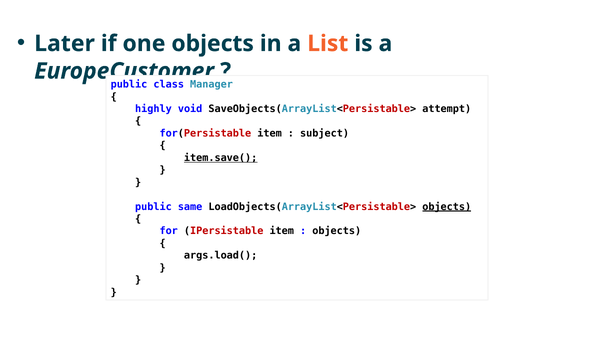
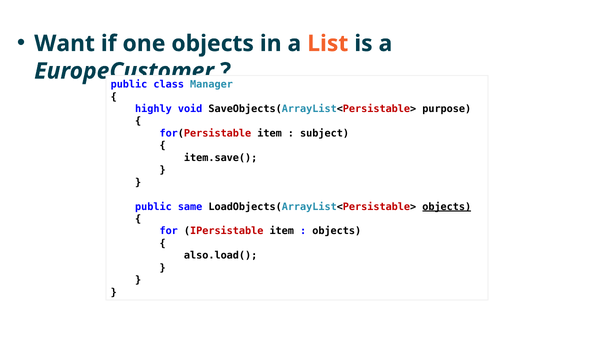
Later: Later -> Want (65, 44)
attempt: attempt -> purpose (447, 109)
item.save( underline: present -> none (221, 158)
args.load(: args.load( -> also.load( (221, 255)
